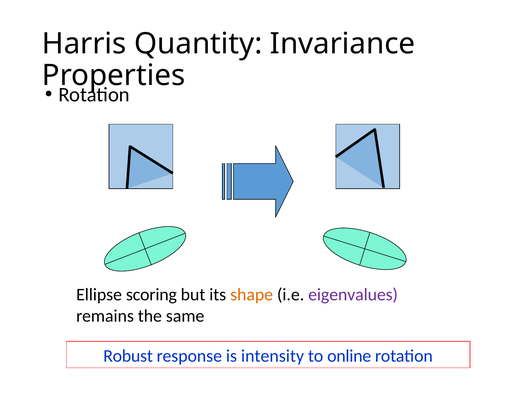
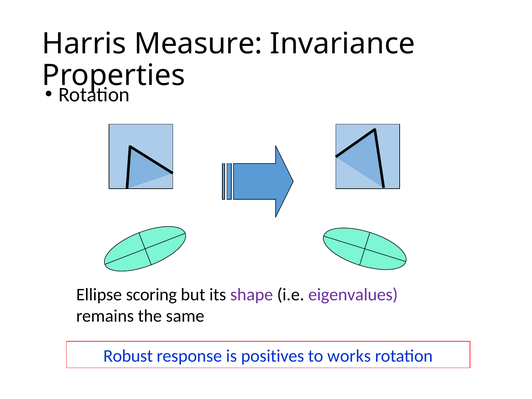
Quantity: Quantity -> Measure (198, 44)
shape colour: orange -> purple (252, 295)
intensity: intensity -> positives (273, 356)
online: online -> works (349, 356)
